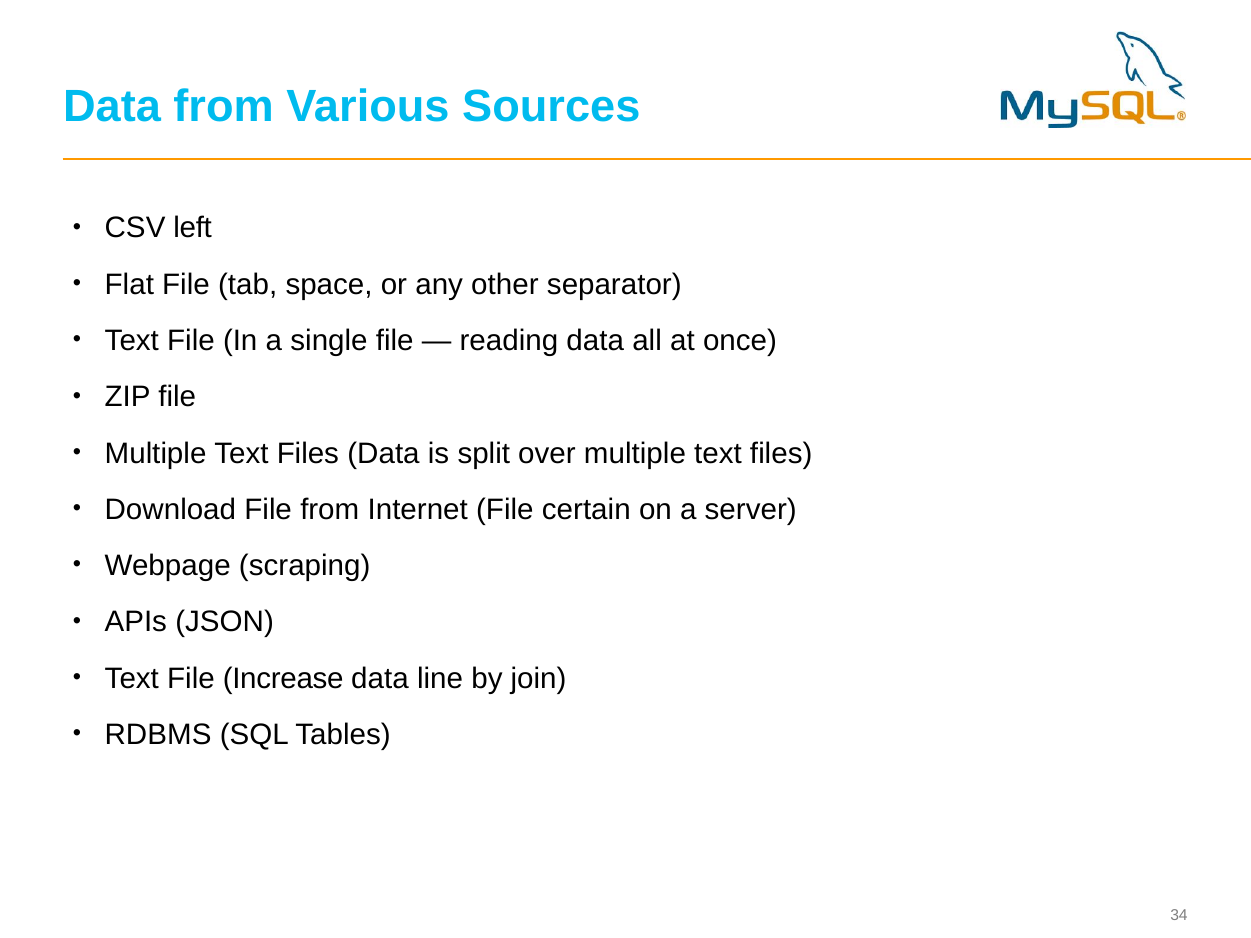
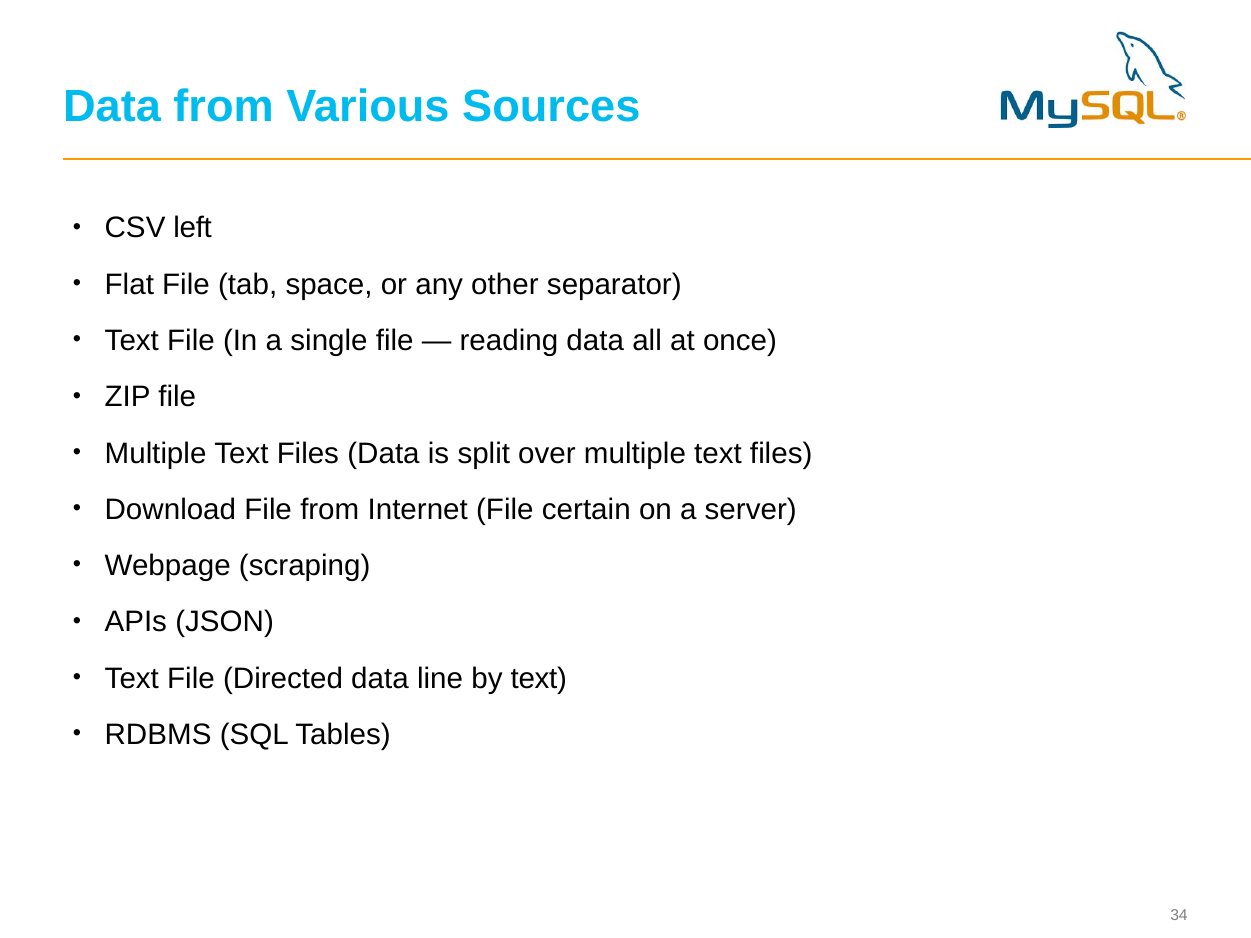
Increase: Increase -> Directed (283, 679)
by join: join -> text (539, 679)
